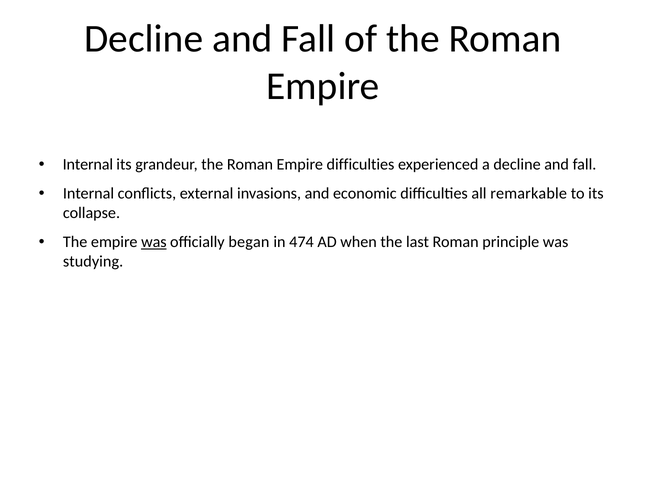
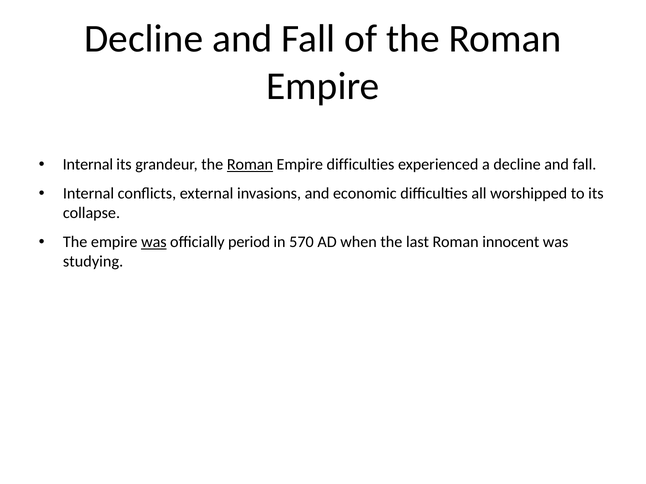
Roman underline: none -> present (250, 165)
remarkable: remarkable -> worshipped (529, 194)
began: began -> period (249, 242)
474: 474 -> 570 (302, 242)
principle: principle -> innocent (511, 242)
